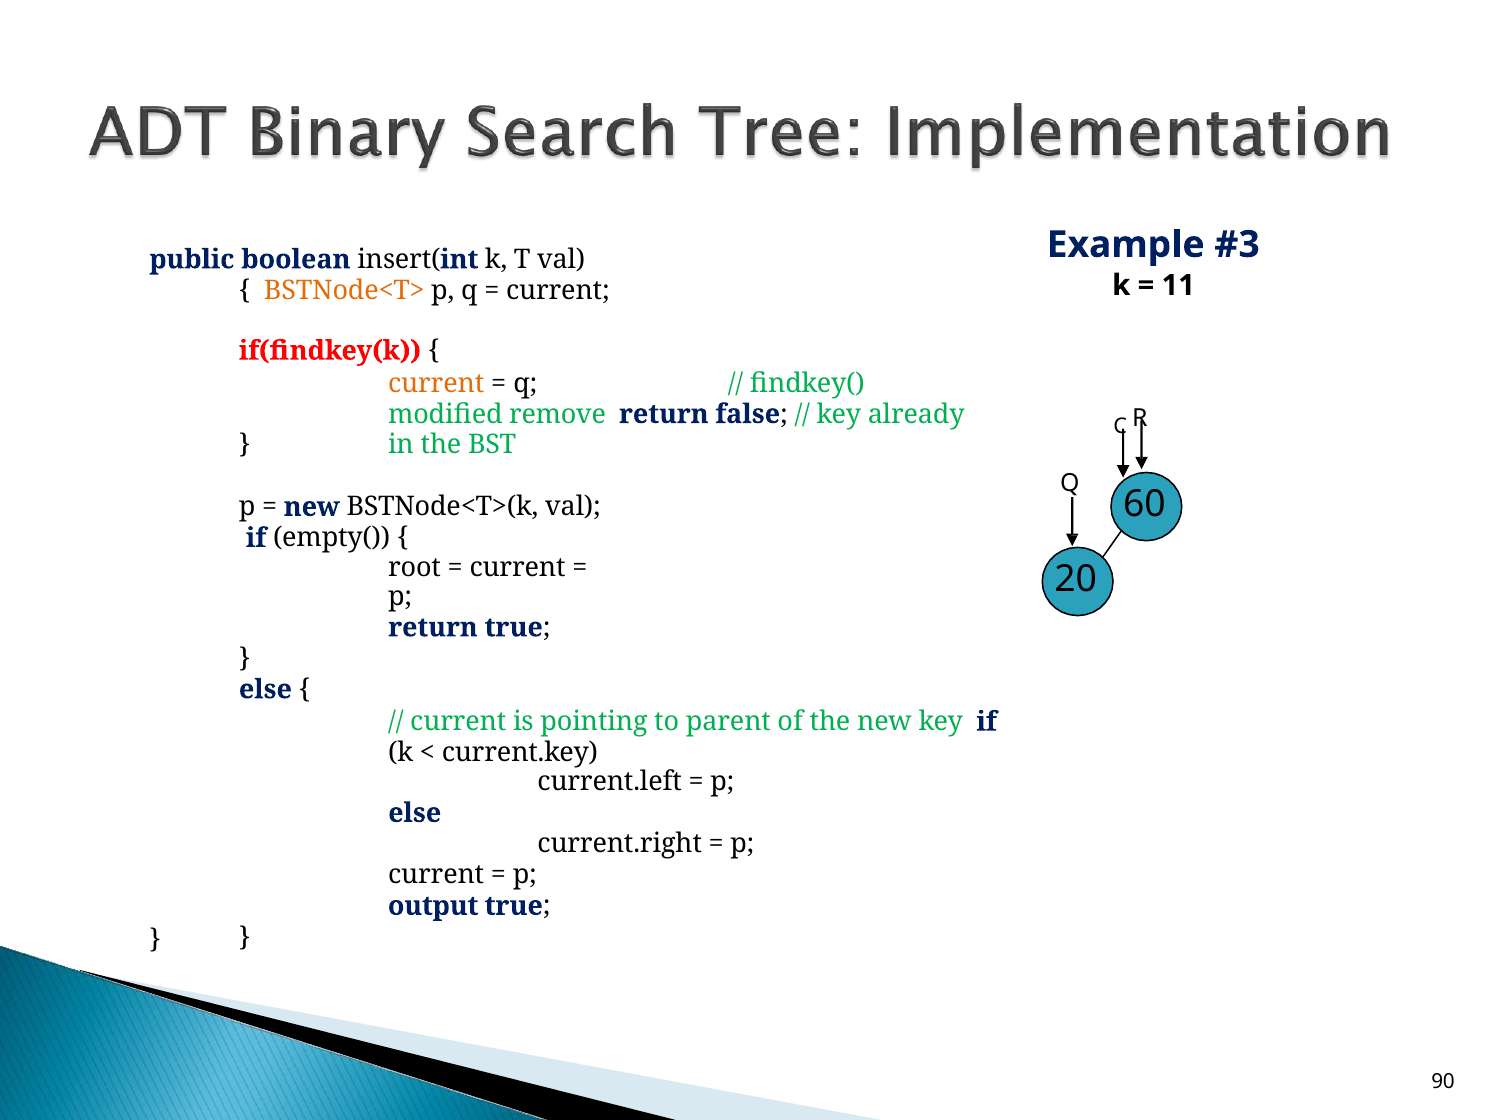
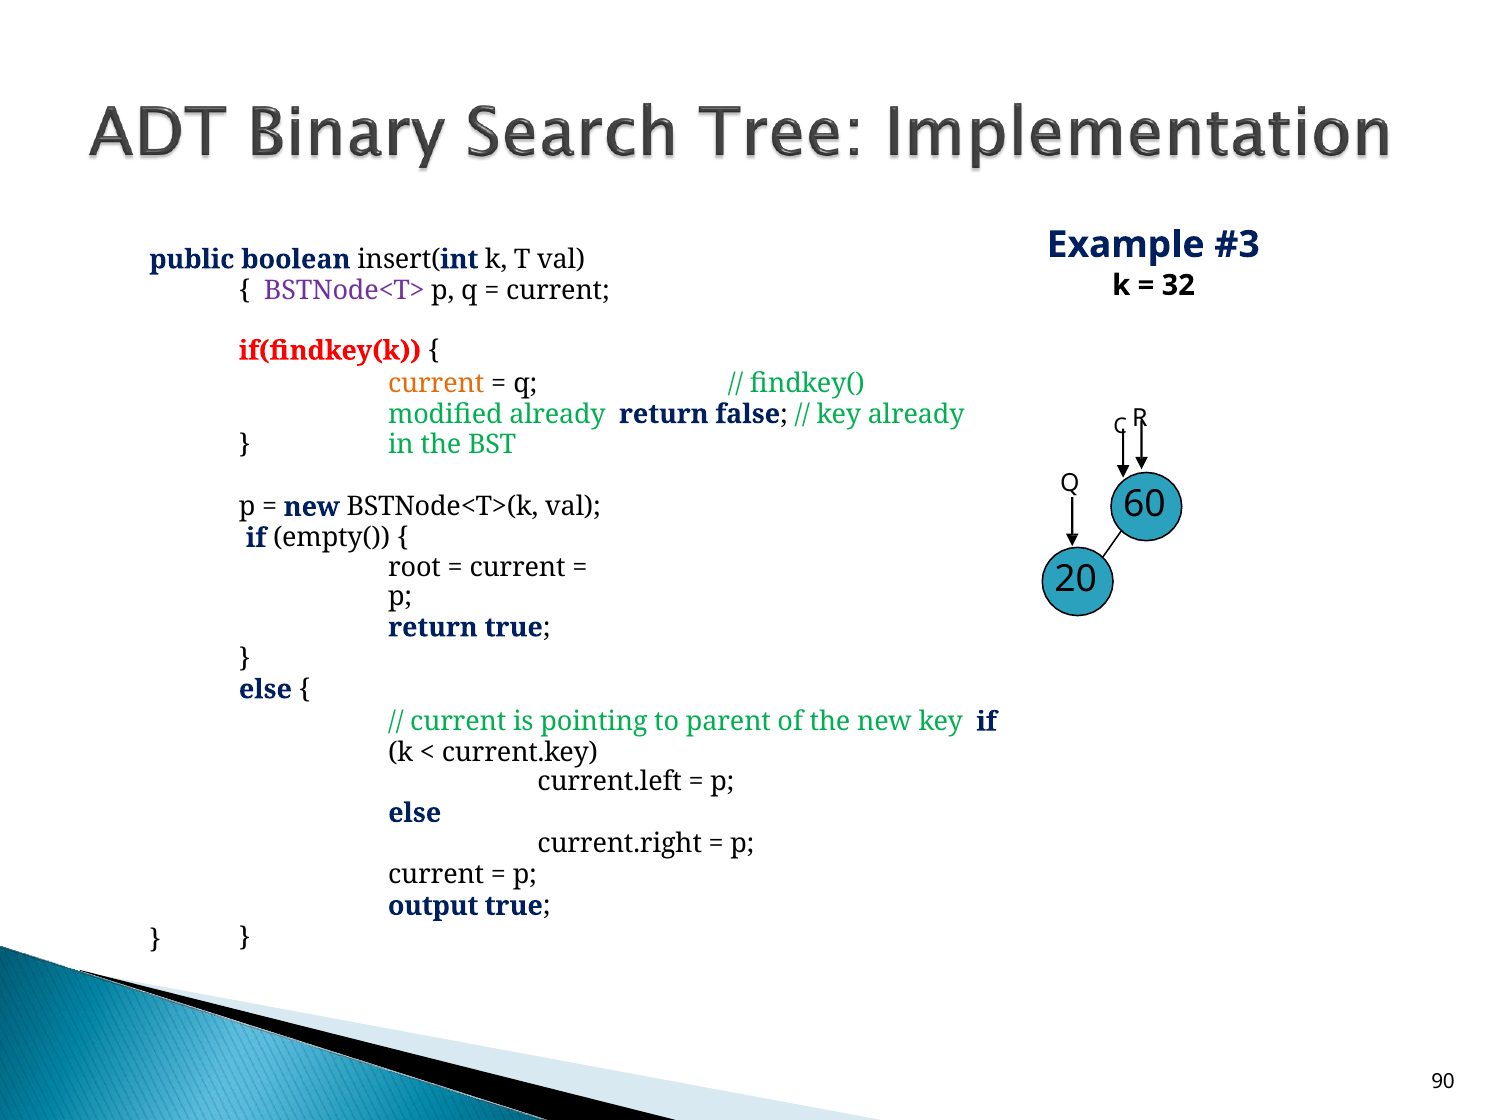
11: 11 -> 32 (1178, 285)
BSTNode<T> colour: orange -> purple (344, 290)
modified remove: remove -> already (558, 414)
